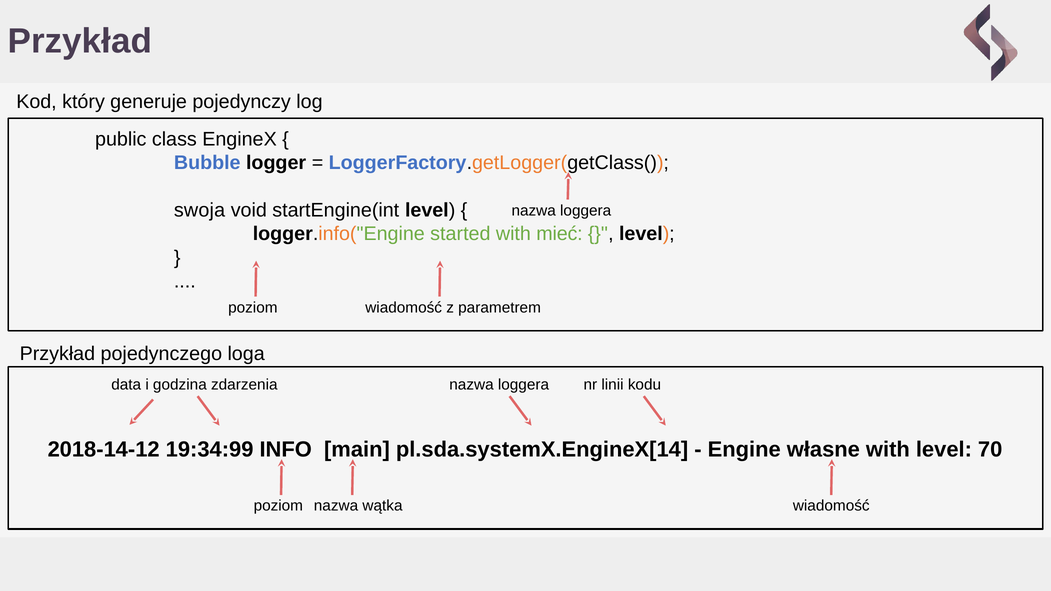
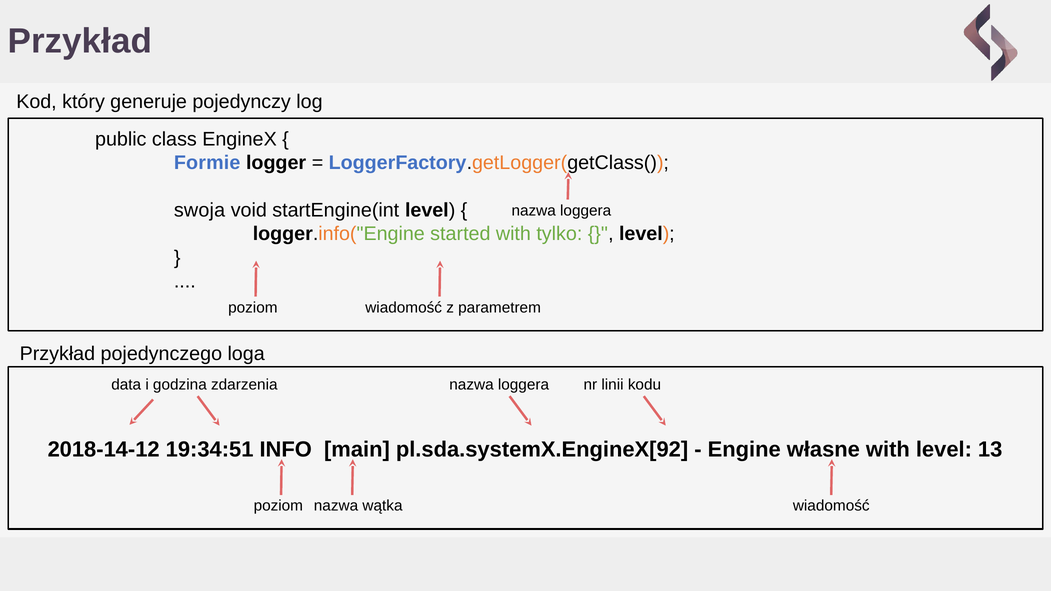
Bubble: Bubble -> Formie (207, 163)
mieć: mieć -> tylko (559, 234)
19:34:99: 19:34:99 -> 19:34:51 (210, 450)
pl.sda.systemX.EngineX[14: pl.sda.systemX.EngineX[14 -> pl.sda.systemX.EngineX[92 (542, 450)
70: 70 -> 13 (990, 450)
